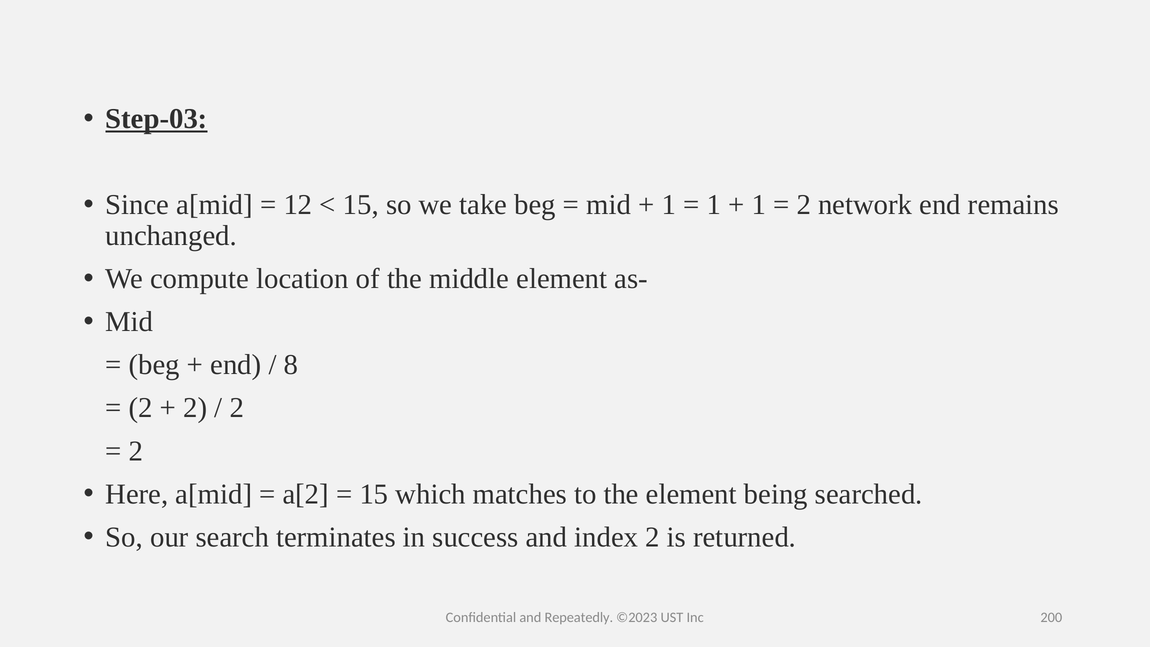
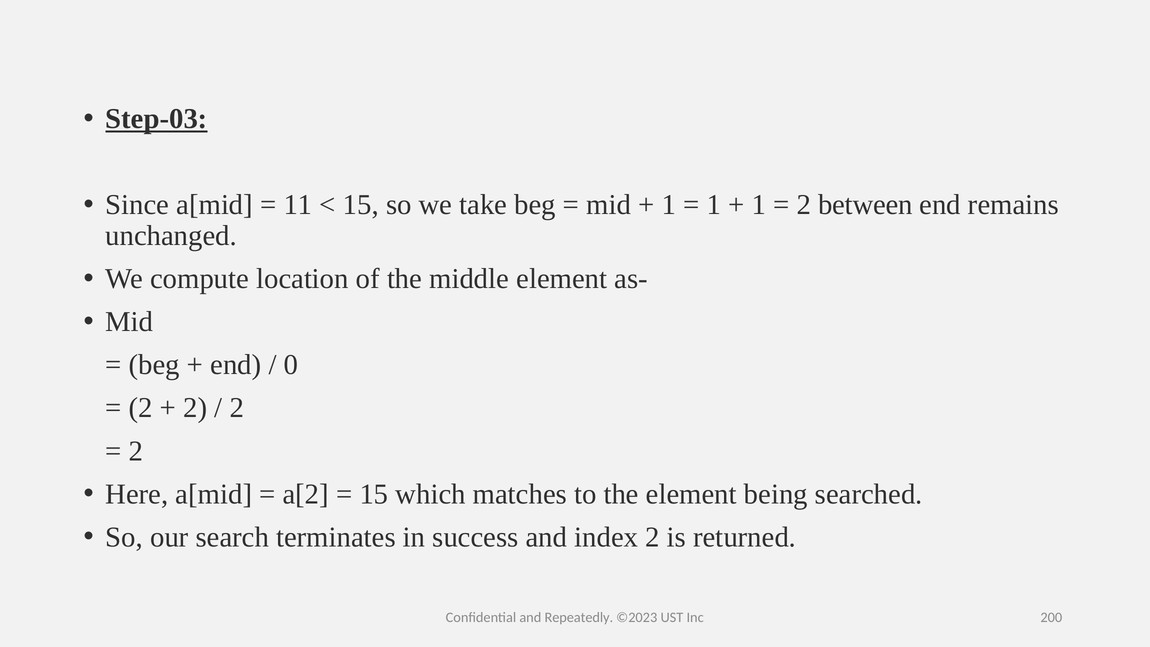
12: 12 -> 11 (298, 205)
network: network -> between (865, 205)
8: 8 -> 0 (291, 365)
